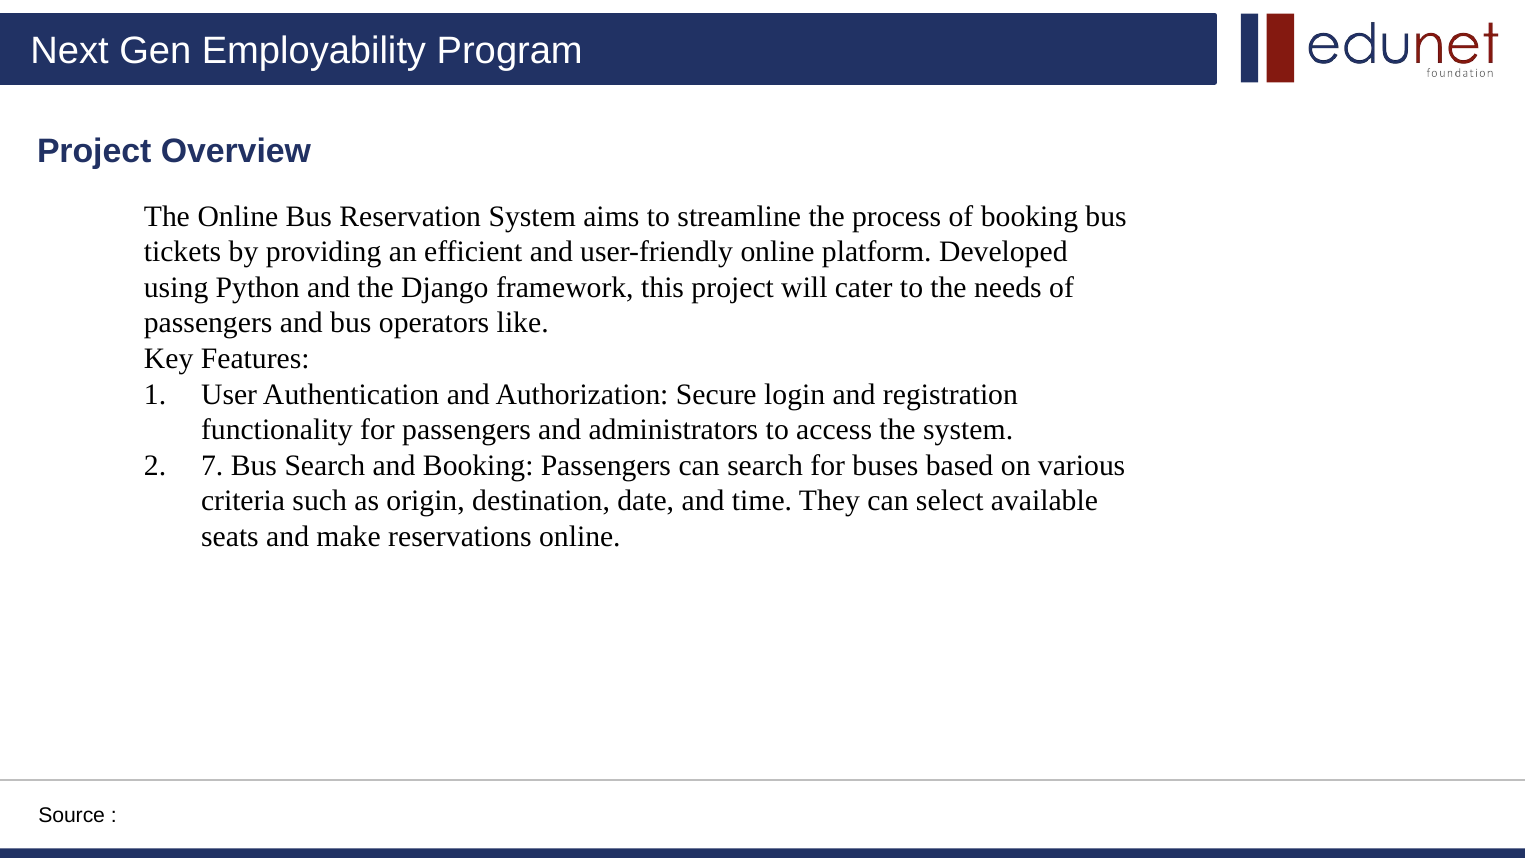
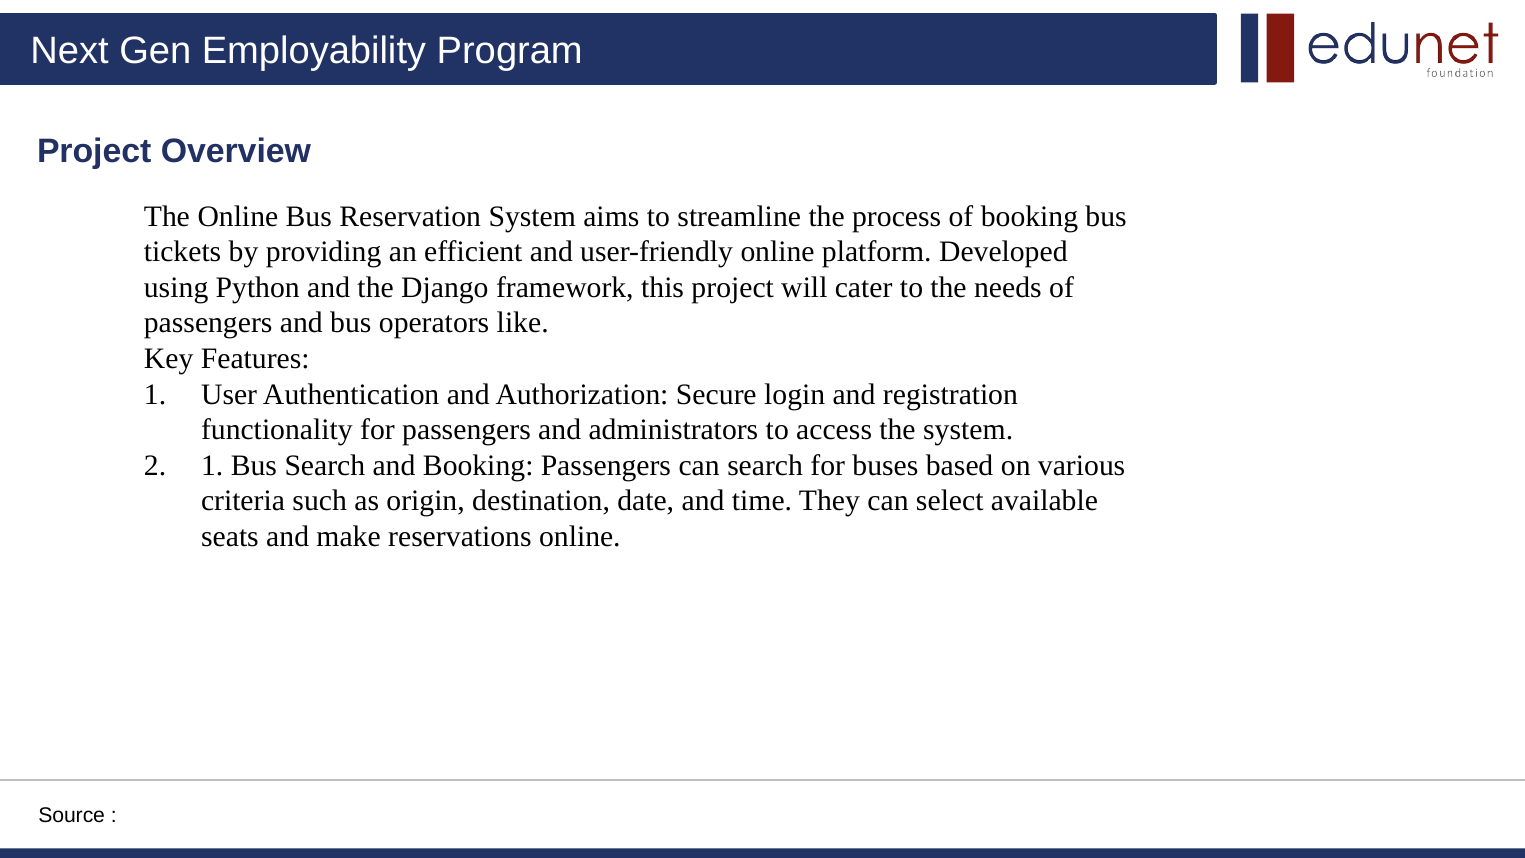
2 7: 7 -> 1 (212, 465)
